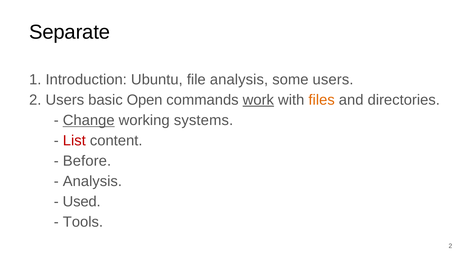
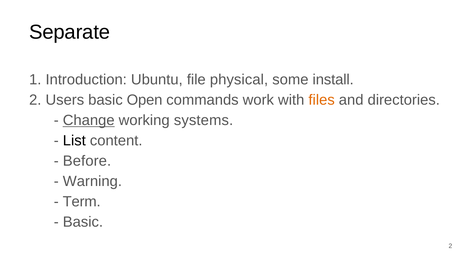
file analysis: analysis -> physical (239, 80)
some users: users -> install (333, 80)
work underline: present -> none (258, 100)
List colour: red -> black (74, 141)
Analysis: Analysis -> Warning (92, 182)
Used: Used -> Term (82, 202)
Tools: Tools -> Basic (83, 222)
